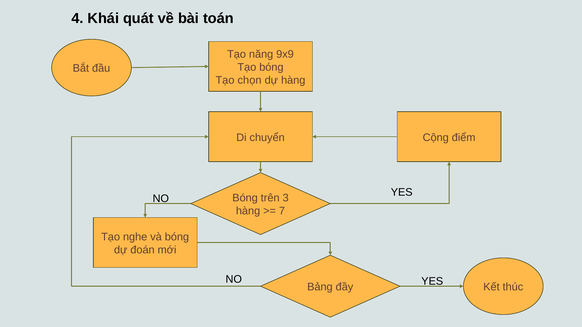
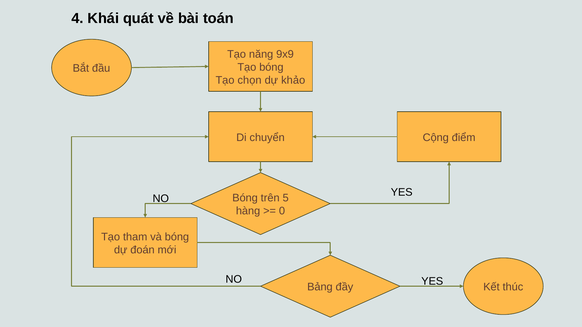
dự hàng: hàng -> khảo (293, 80)
3: 3 -> 5 (286, 198)
7: 7 -> 0 (282, 211)
nghe: nghe -> tham (135, 237)
